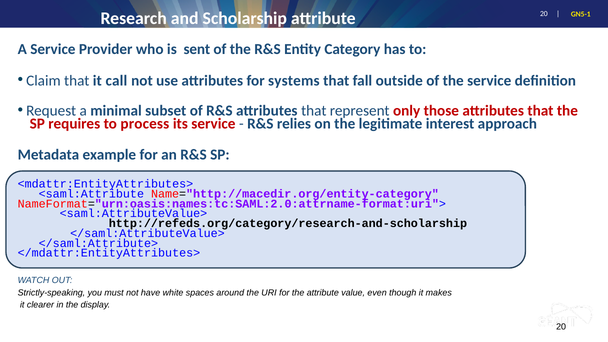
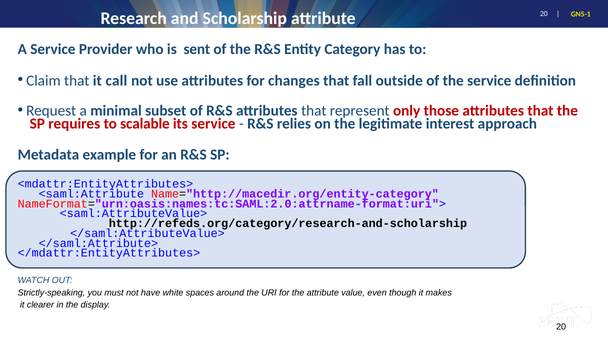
systems: systems -> changes (294, 81)
process: process -> scalable (145, 124)
